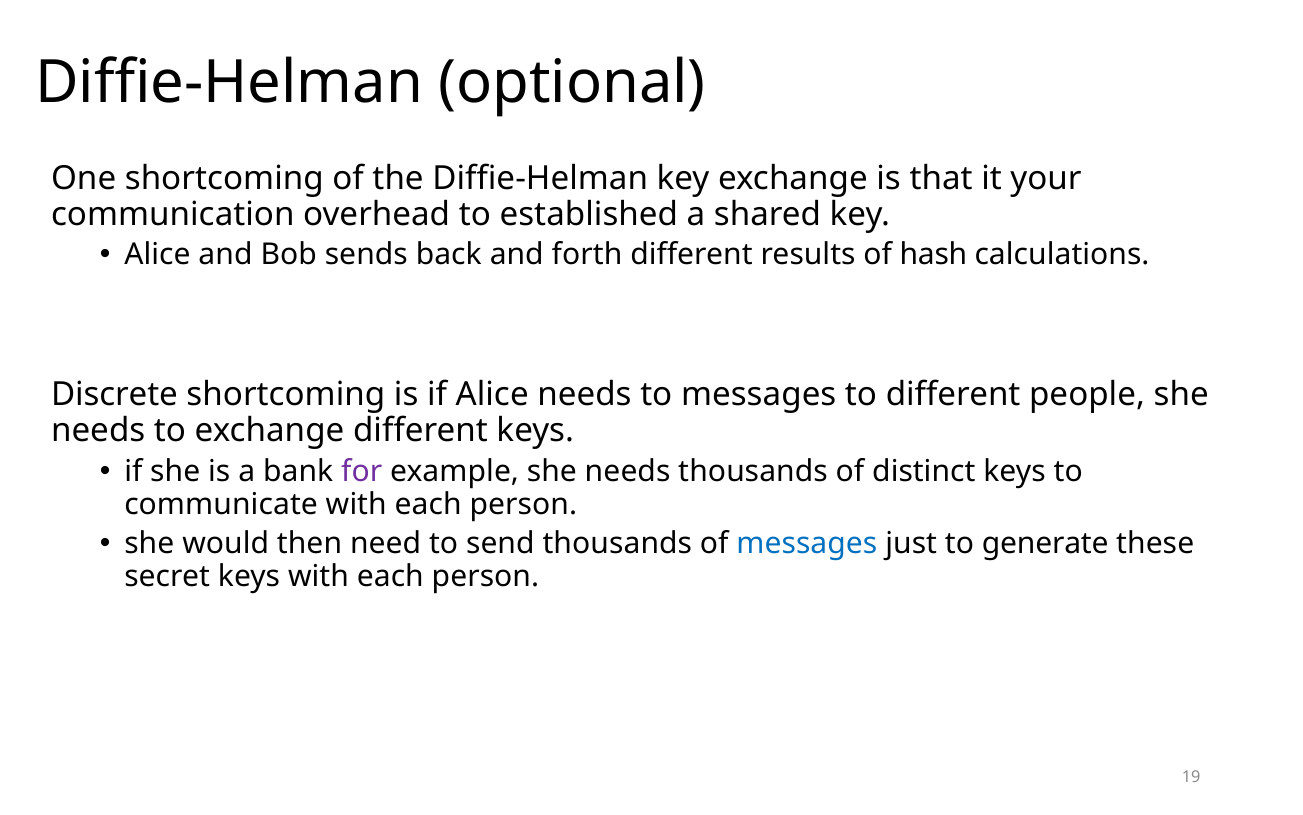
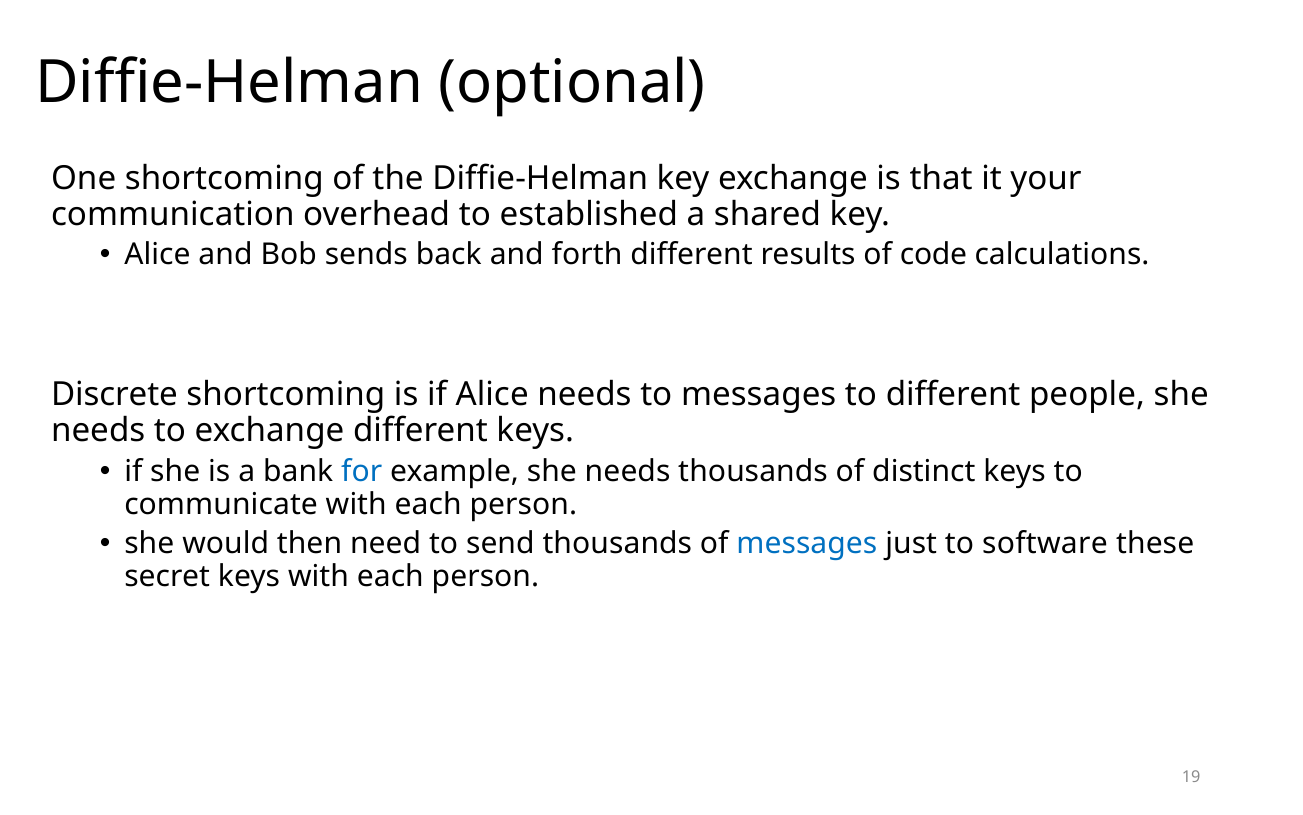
hash: hash -> code (933, 255)
for colour: purple -> blue (362, 471)
generate: generate -> software (1045, 543)
